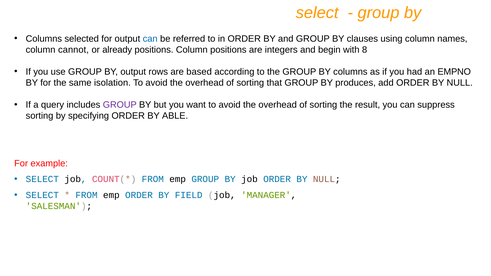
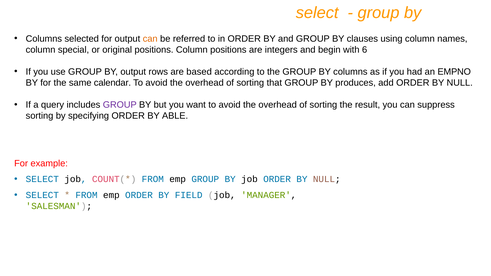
can colour: blue -> orange (150, 39)
cannot: cannot -> special (74, 50)
already: already -> original (117, 50)
8: 8 -> 6 (365, 50)
isolation: isolation -> calendar (112, 83)
